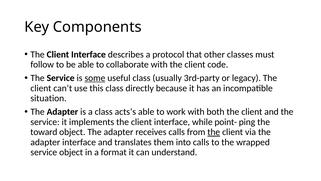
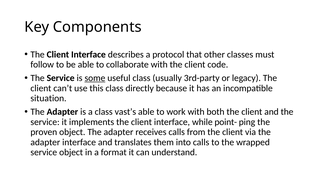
acts’s: acts’s -> vast’s (125, 112)
toward: toward -> proven (44, 132)
the underline: present -> none (214, 132)
